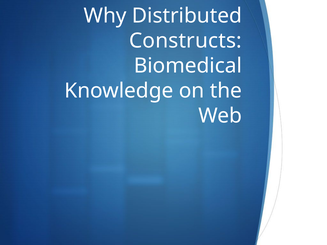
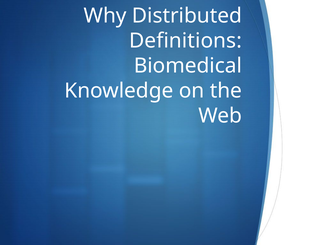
Constructs: Constructs -> Definitions (185, 41)
